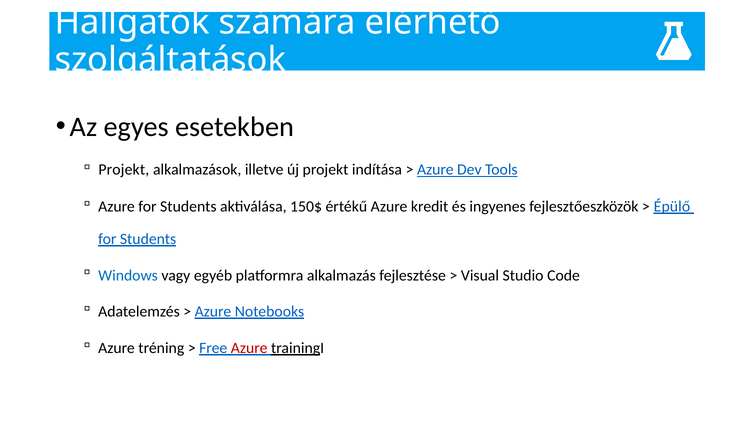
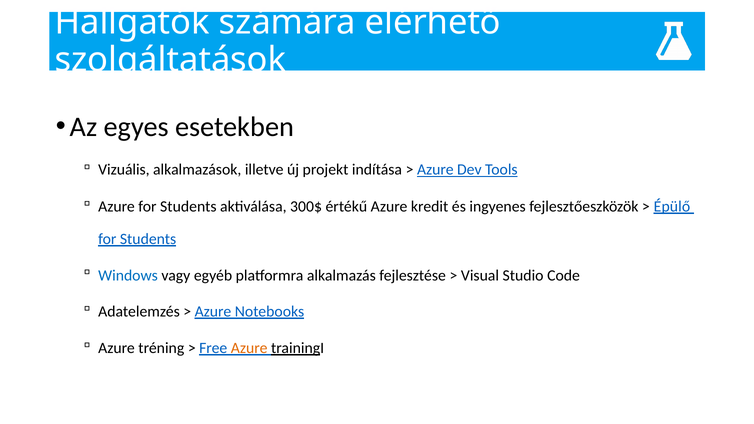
Projekt: Projekt -> Vizuális (124, 170)
150$: 150$ -> 300$ (306, 206)
Azure colour: red -> orange (249, 348)
